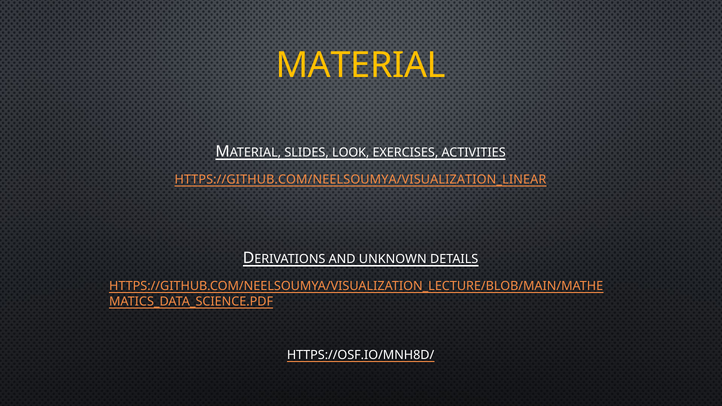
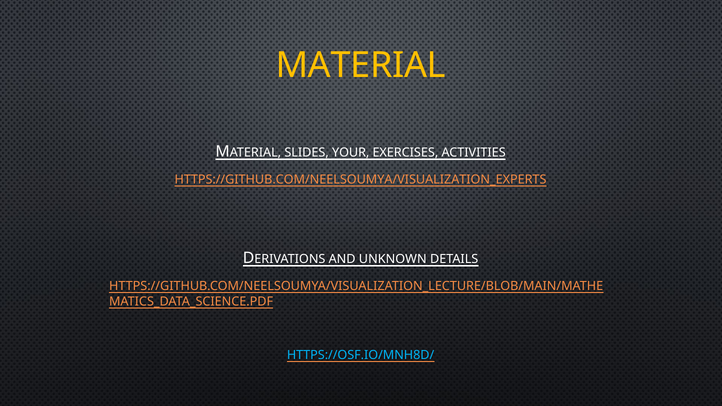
LOOK: LOOK -> YOUR (351, 153)
HTTPS://GITHUB.COM/NEELSOUMYA/VISUALIZATION_LINEAR: HTTPS://GITHUB.COM/NEELSOUMYA/VISUALIZATION_LINEAR -> HTTPS://GITHUB.COM/NEELSOUMYA/VISUALIZATION_EXPERTS (360, 179)
HTTPS://OSF.IO/MNH8D/ colour: white -> light blue (361, 355)
